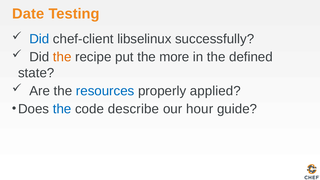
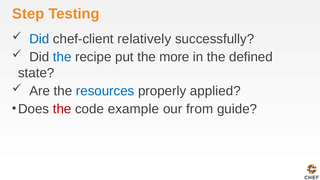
Date: Date -> Step (28, 14)
libselinux: libselinux -> relatively (144, 39)
the colour: orange -> blue (62, 57)
the colour: blue -> red (62, 109)
describe: describe -> example (133, 109)
hour: hour -> from (200, 109)
